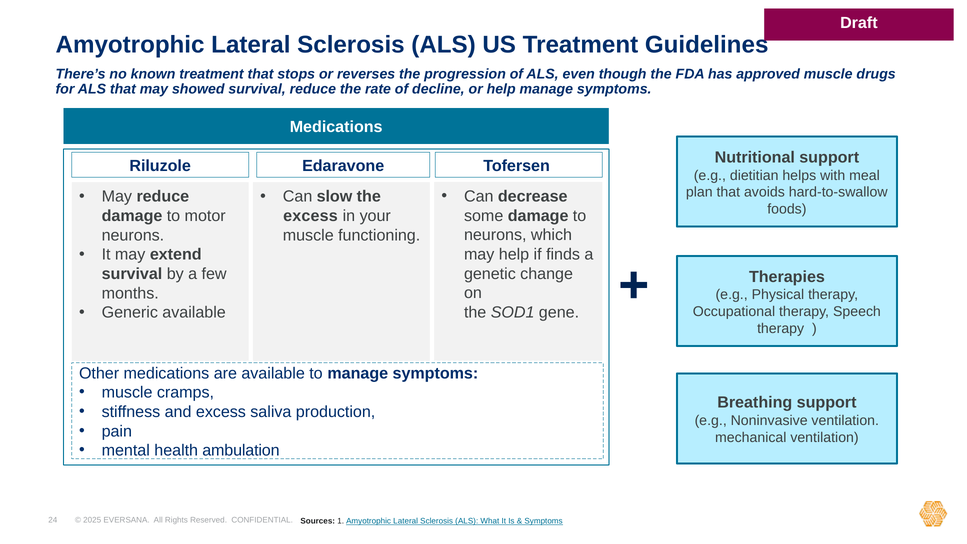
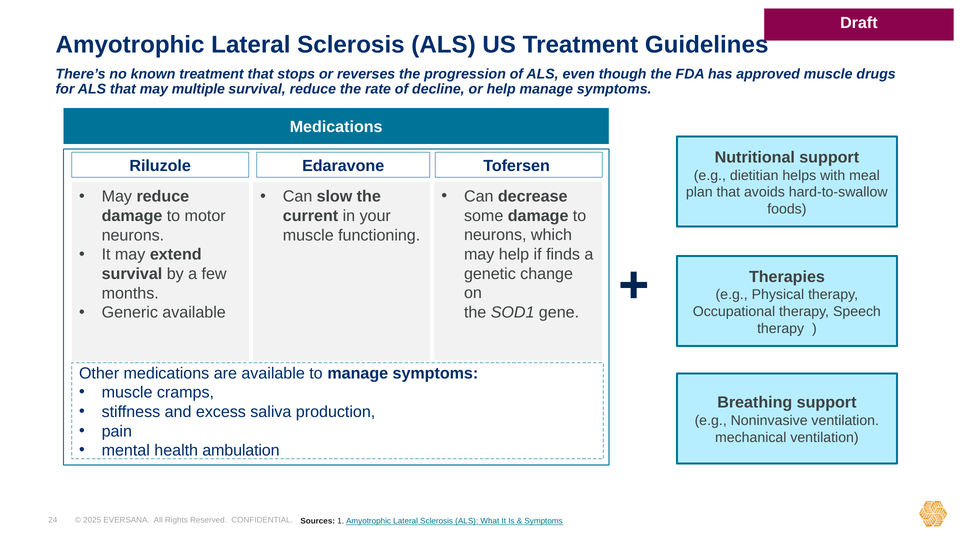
showed: showed -> multiple (198, 89)
excess: excess -> current (311, 216)
